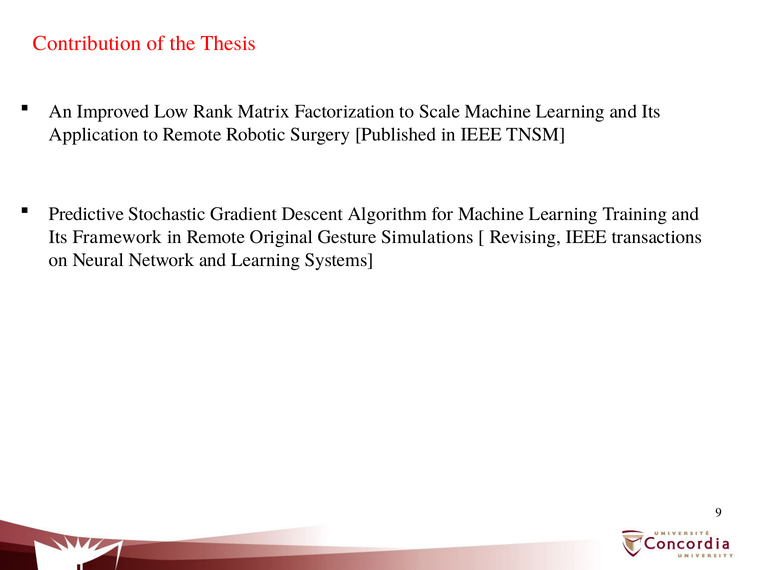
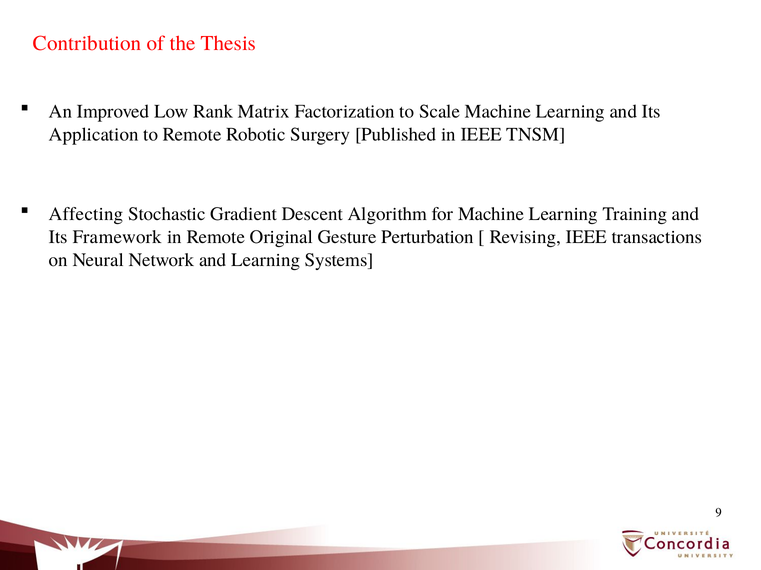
Predictive: Predictive -> Affecting (86, 214)
Simulations: Simulations -> Perturbation (428, 237)
